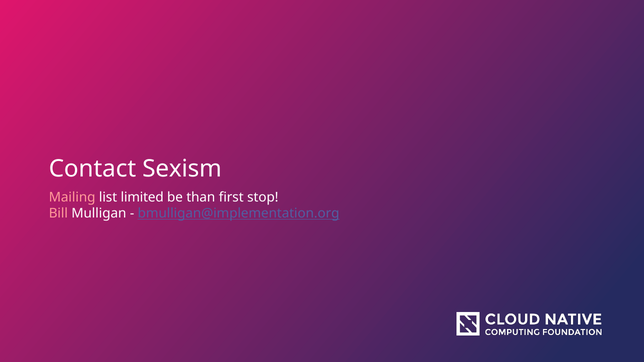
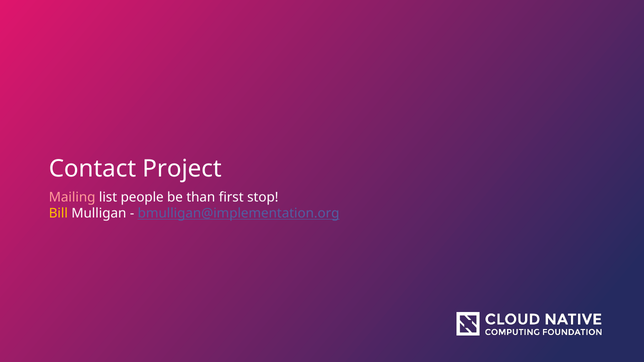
Sexism: Sexism -> Project (182, 169)
limited: limited -> people (142, 197)
Bill colour: pink -> yellow (58, 213)
